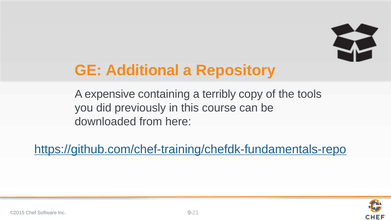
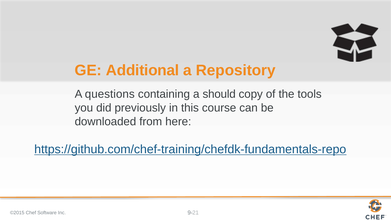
expensive: expensive -> questions (110, 94)
terribly: terribly -> should (219, 94)
